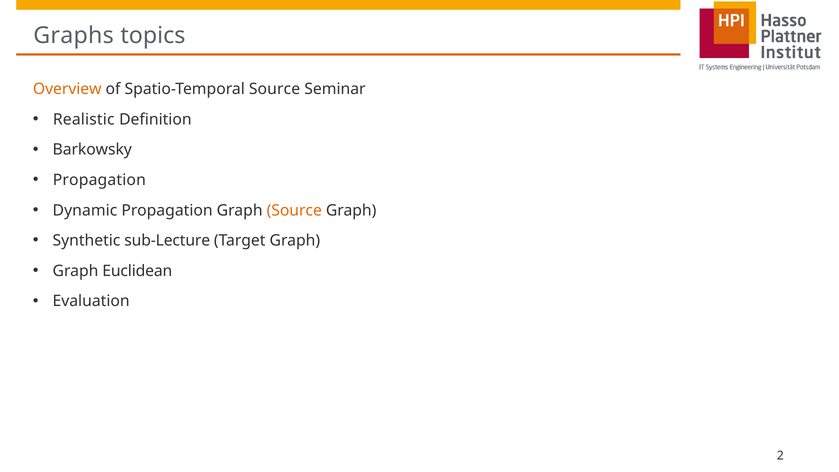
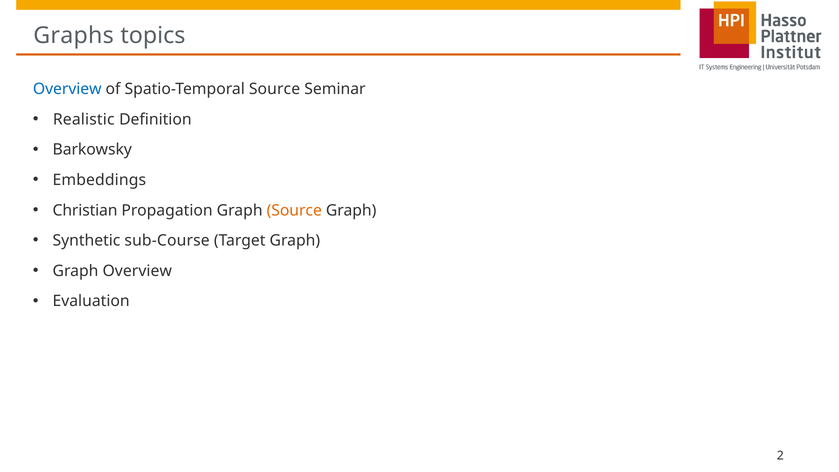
Overview colour: orange -> blue (67, 89)
Propagation: Propagation -> Embeddings (99, 180)
Dynamic: Dynamic -> Christian (85, 210)
sub-Lecture: sub-Lecture -> sub-Course (167, 241)
Graph Euclidean: Euclidean -> Overview (137, 271)
